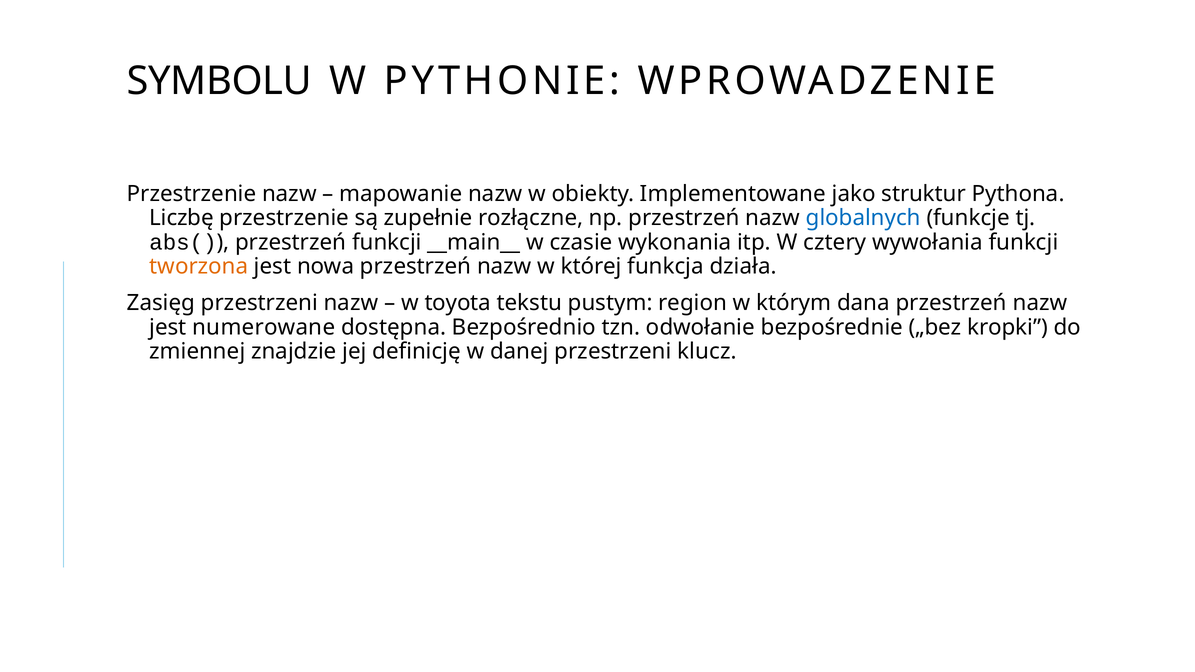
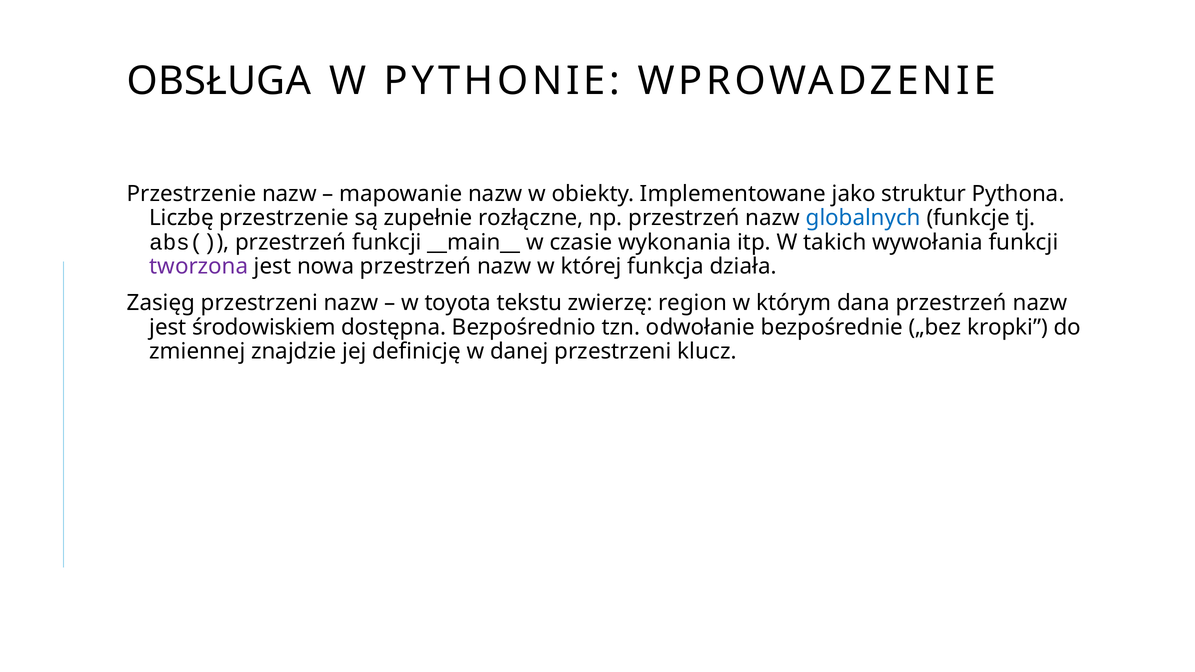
SYMBOLU: SYMBOLU -> OBSŁUGA (219, 81)
cztery: cztery -> takich (835, 242)
tworzona colour: orange -> purple (199, 266)
pustym: pustym -> zwierzę (610, 303)
numerowane: numerowane -> środowiskiem (264, 327)
